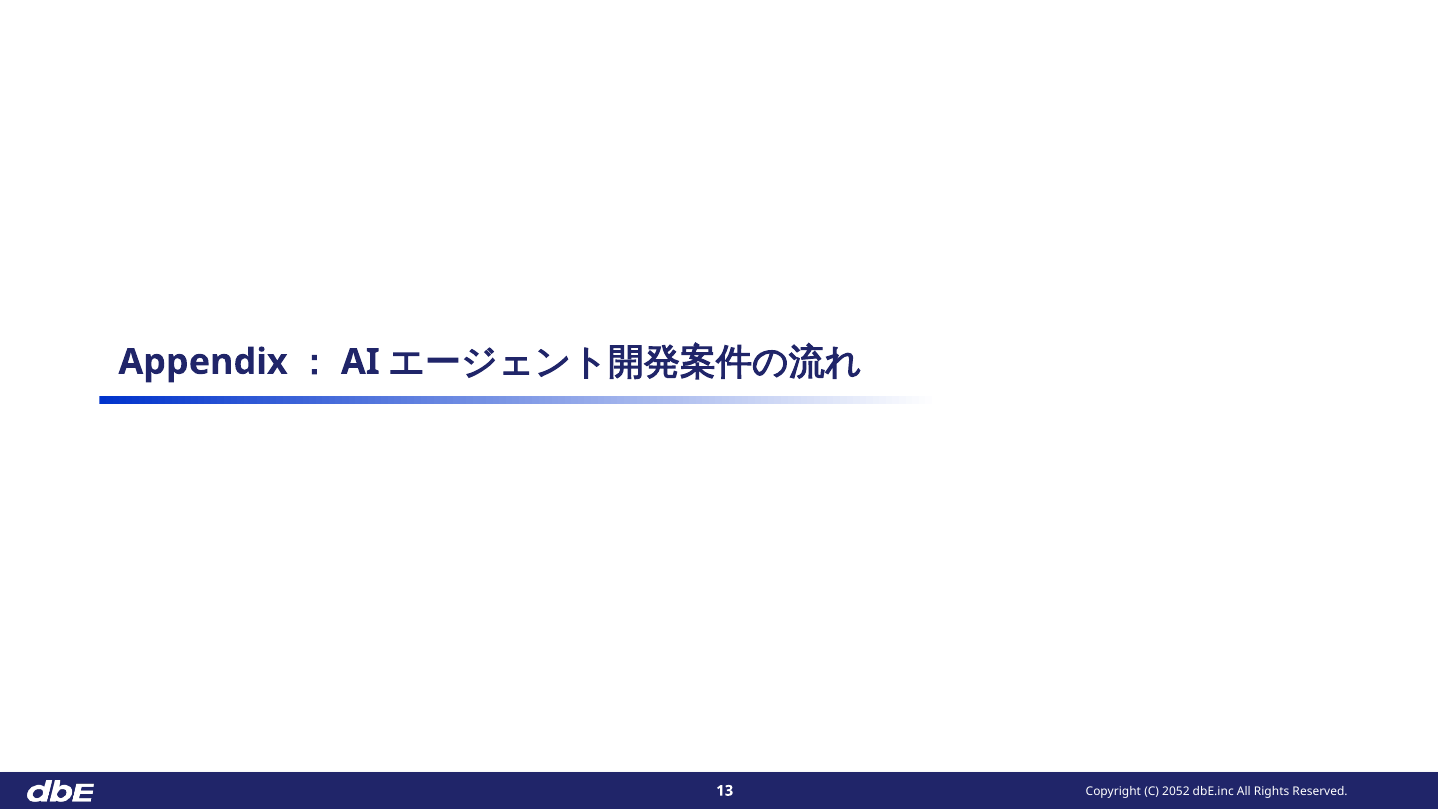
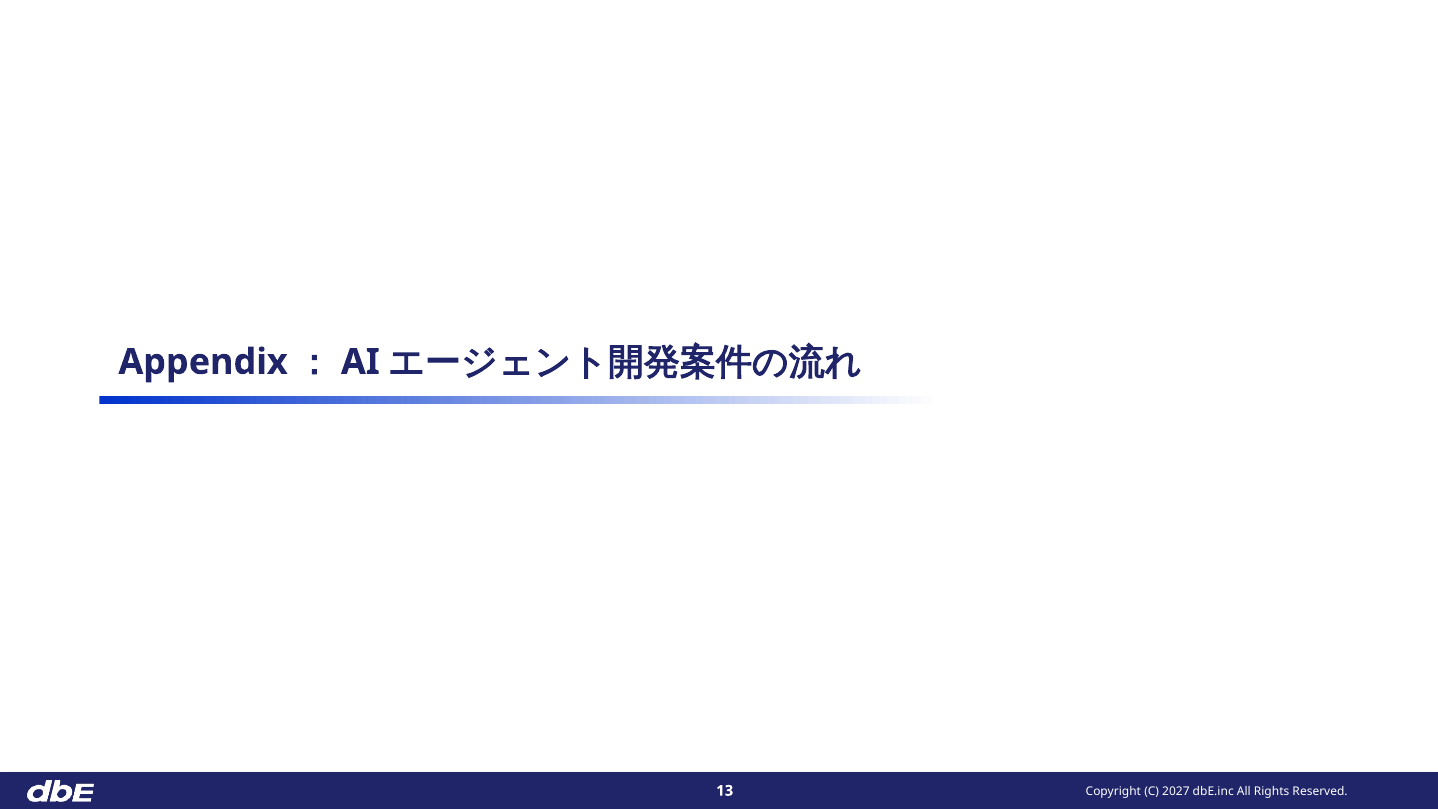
2052: 2052 -> 2027 (1176, 791)
